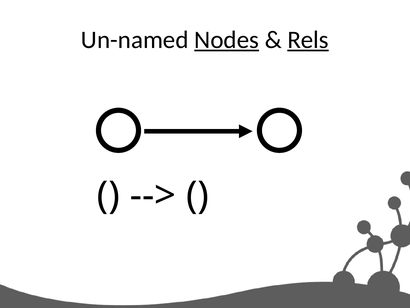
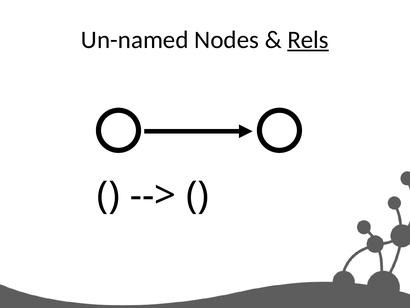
Nodes underline: present -> none (227, 40)
